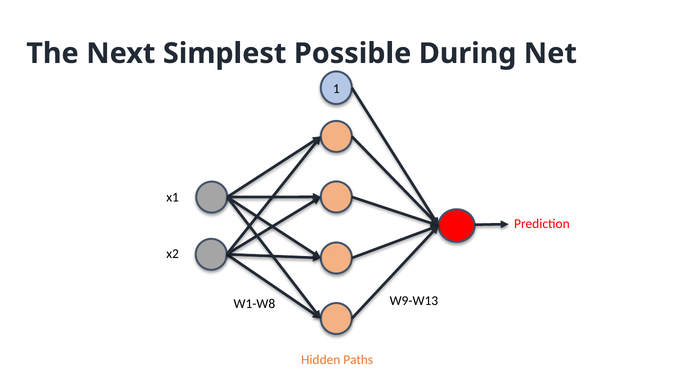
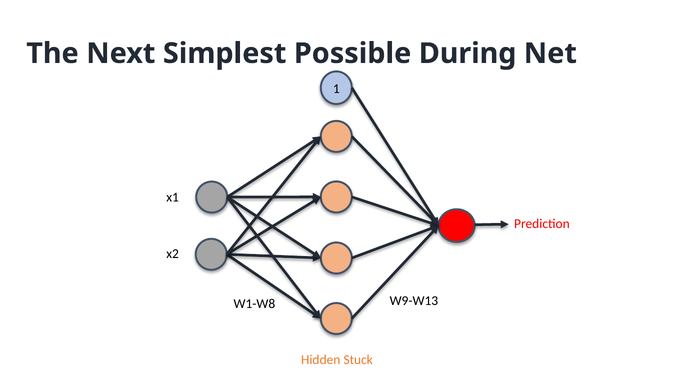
Paths: Paths -> Stuck (358, 360)
